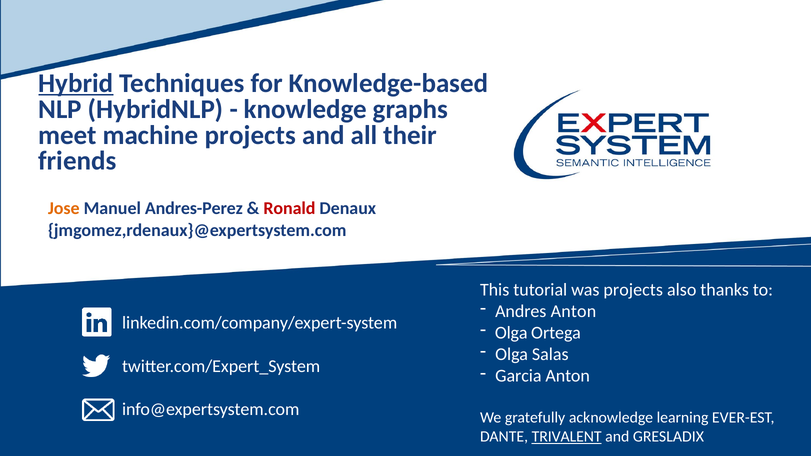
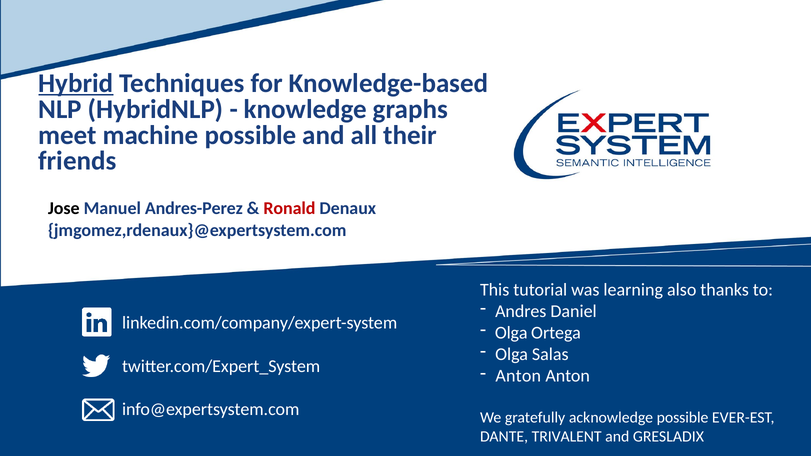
machine projects: projects -> possible (250, 135)
Jose colour: orange -> black (64, 209)
was projects: projects -> learning (633, 290)
Andres Anton: Anton -> Daniel (574, 311)
Garcia: Garcia -> Anton (518, 376)
acknowledge learning: learning -> possible (683, 418)
TRIVALENT underline: present -> none (567, 437)
